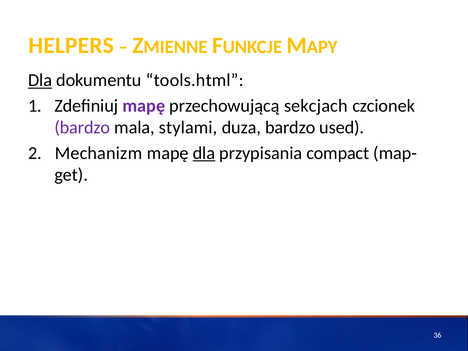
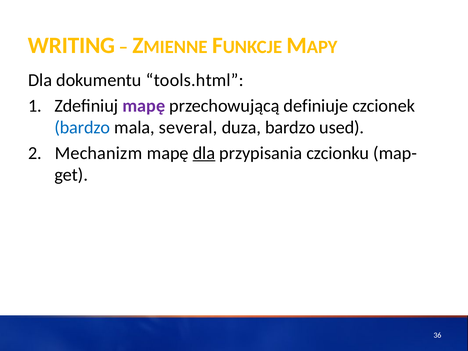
HELPERS: HELPERS -> WRITING (71, 45)
Dla underline: present -> none (40, 80)
sekcjach: sekcjach -> definiuje (316, 106)
bardzo colour: purple -> blue (82, 128)
stylami: stylami -> several (188, 128)
compact: compact -> czcionku (338, 153)
